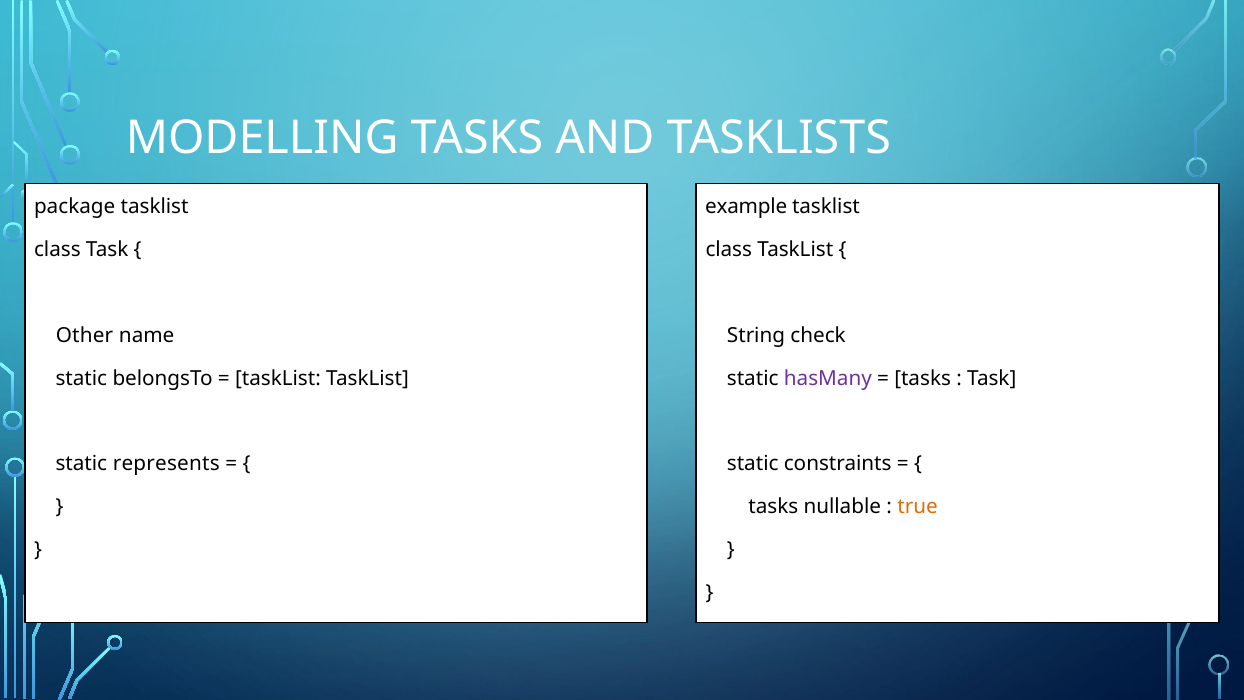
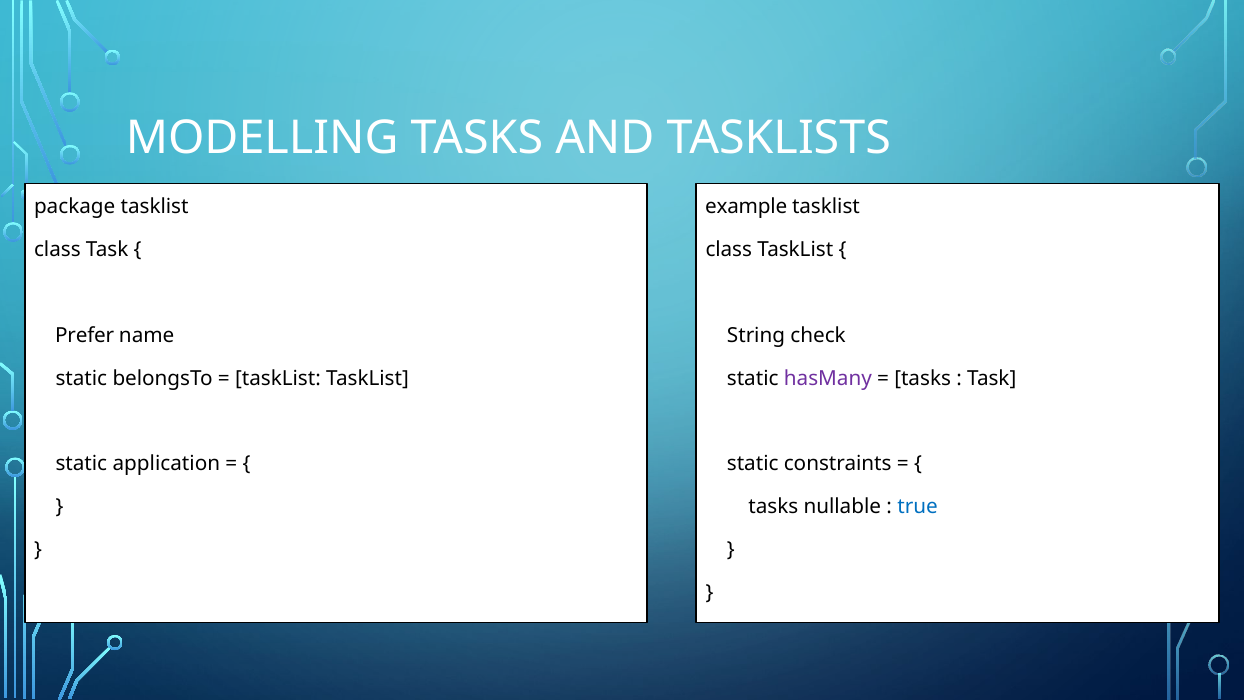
Other: Other -> Prefer (85, 335)
represents: represents -> application (166, 464)
true colour: orange -> blue (918, 506)
